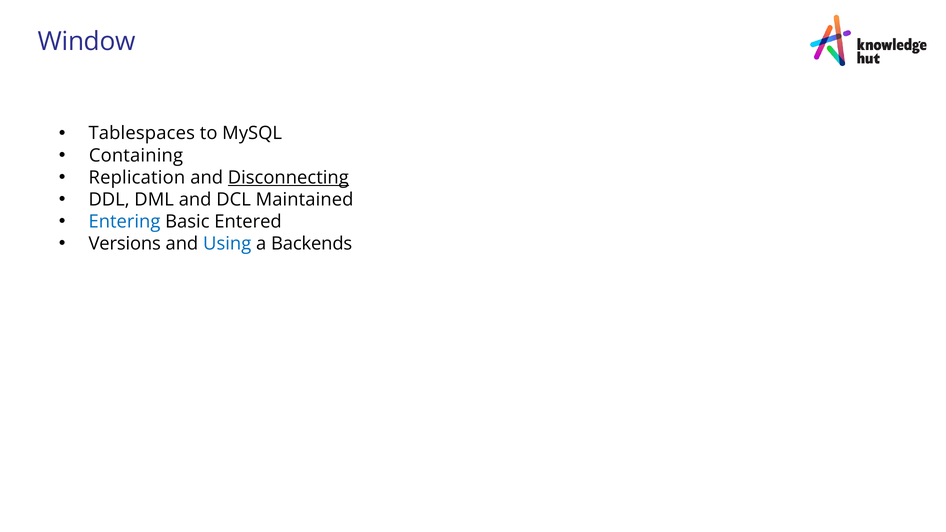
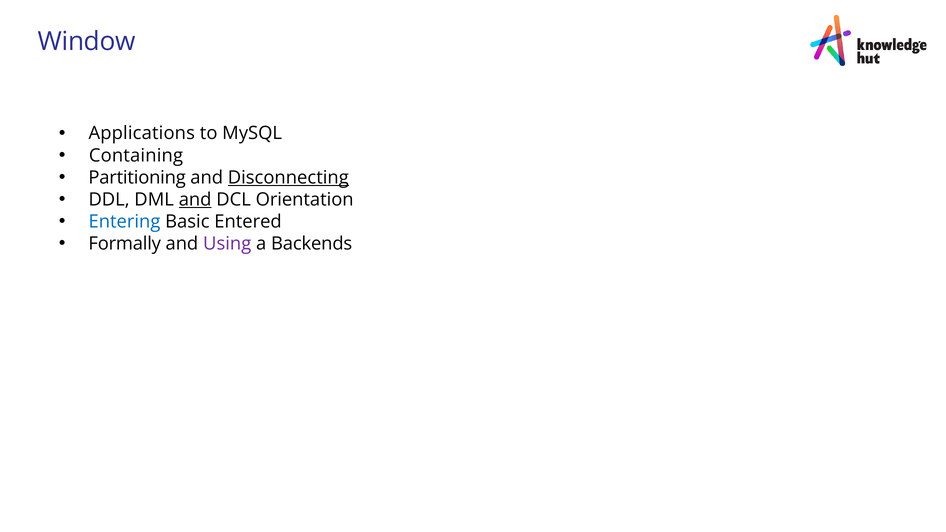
Tablespaces: Tablespaces -> Applications (142, 133)
Replication: Replication -> Partitioning (137, 178)
and underline: none -> present (195, 200)
Maintained: Maintained -> Orientation (305, 200)
Versions: Versions -> Formally (125, 244)
Using colour: blue -> purple (227, 244)
